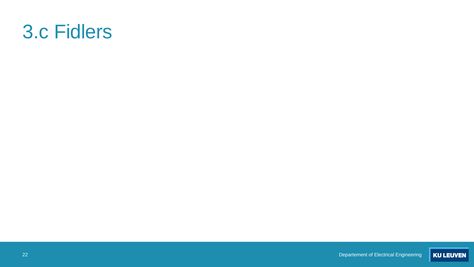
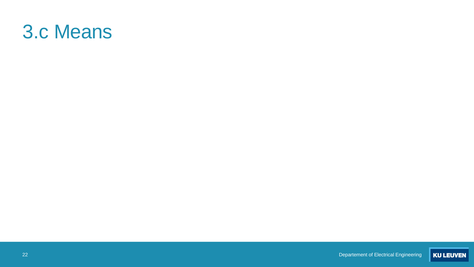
Fidlers: Fidlers -> Means (83, 32)
